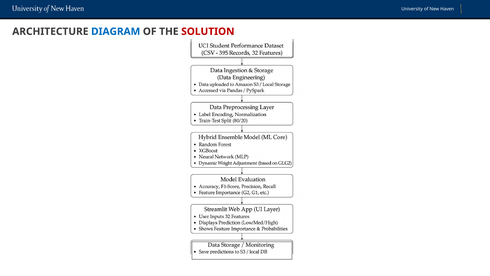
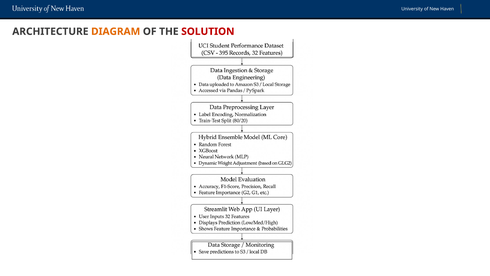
DIAGRAM colour: blue -> orange (116, 31)
